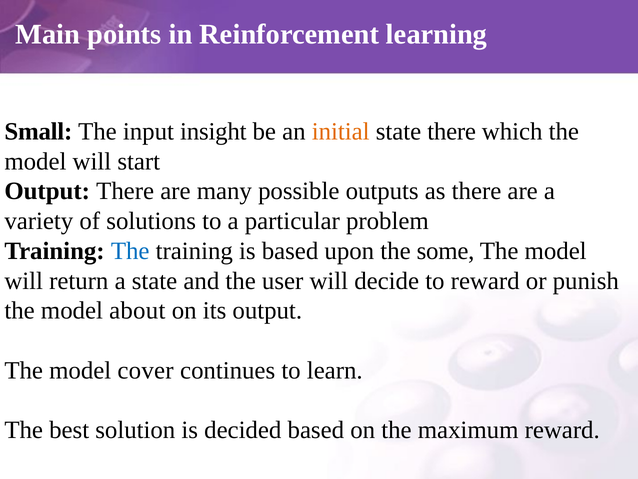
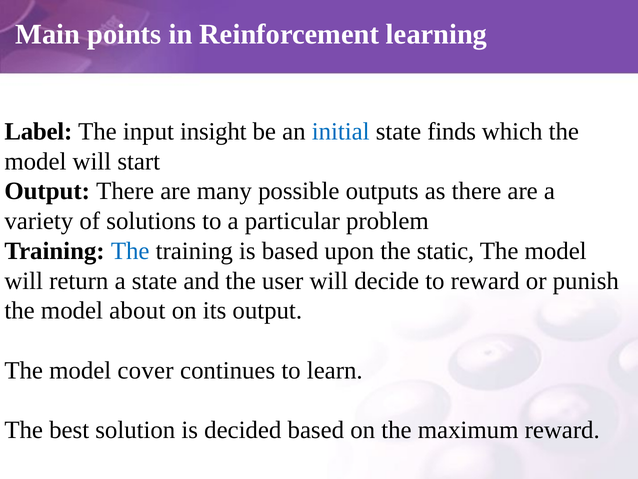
Small: Small -> Label (38, 131)
initial colour: orange -> blue (341, 131)
state there: there -> finds (452, 131)
some: some -> static (446, 251)
